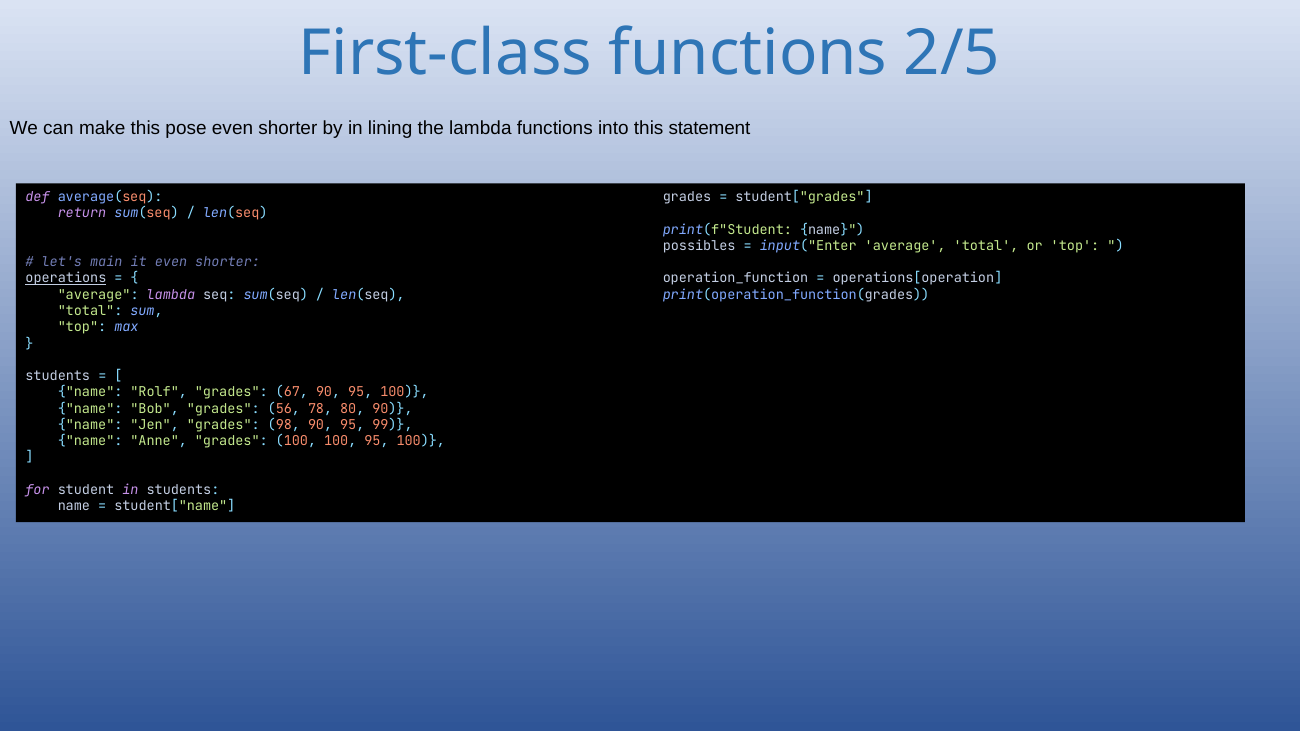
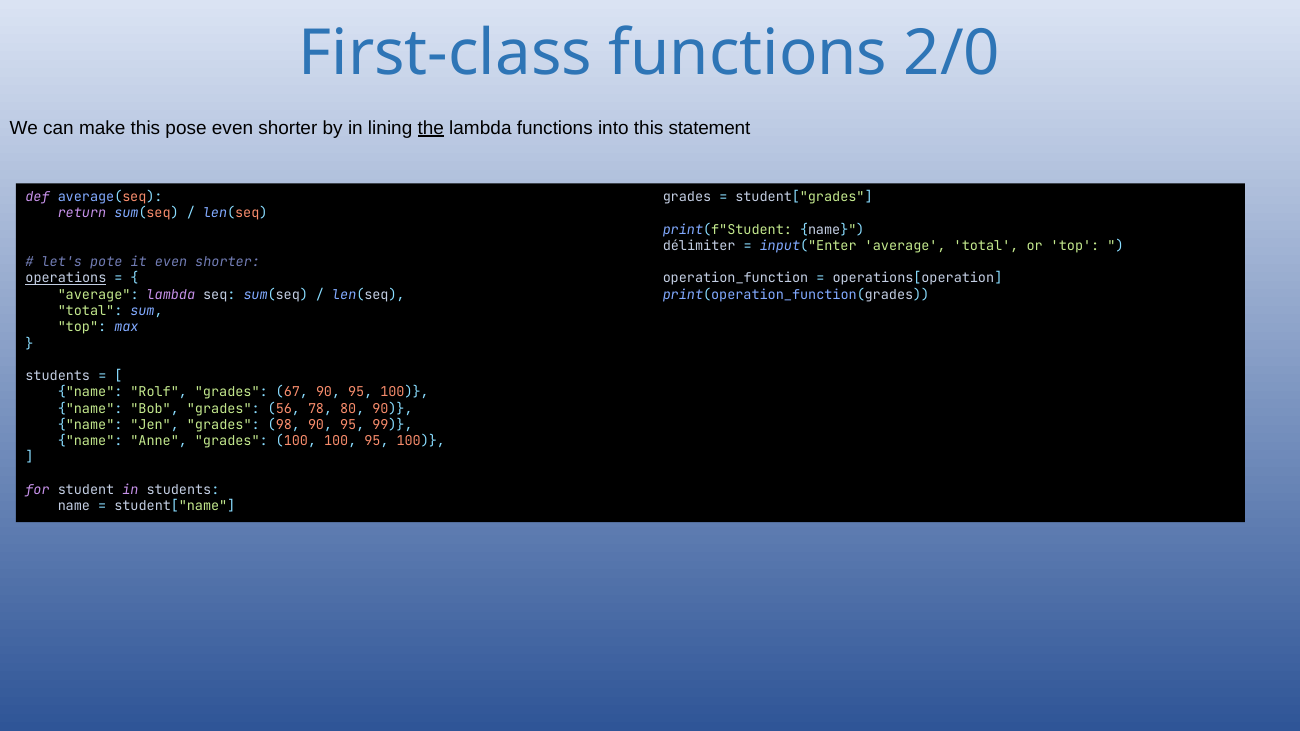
2/5: 2/5 -> 2/0 (952, 53)
the underline: none -> present (431, 128)
possibles: possibles -> délimiter (699, 246)
main: main -> pote (106, 262)
